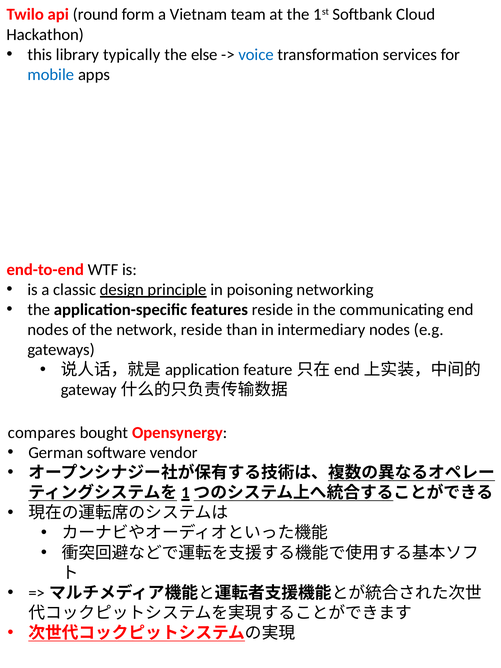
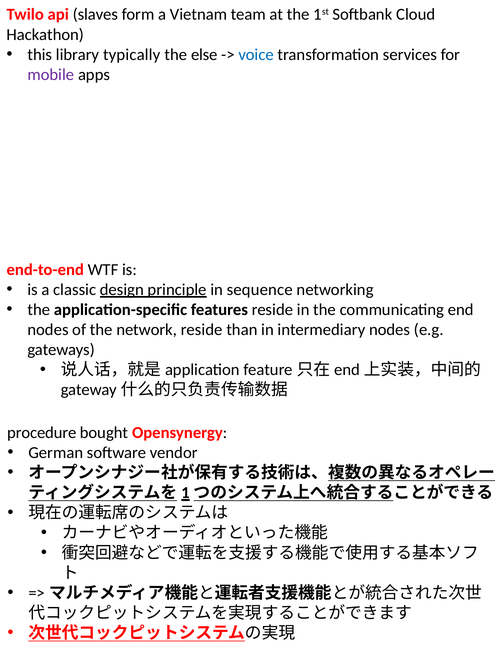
round: round -> slaves (95, 14)
mobile colour: blue -> purple (51, 75)
poisoning: poisoning -> sequence (260, 290)
compares: compares -> procedure (42, 433)
